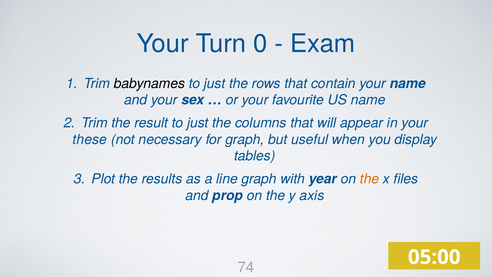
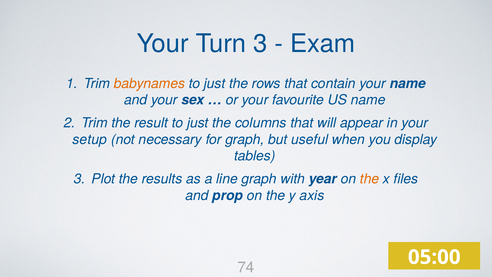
Turn 0: 0 -> 3 (260, 44)
babynames colour: black -> orange (149, 83)
these: these -> setup (90, 139)
